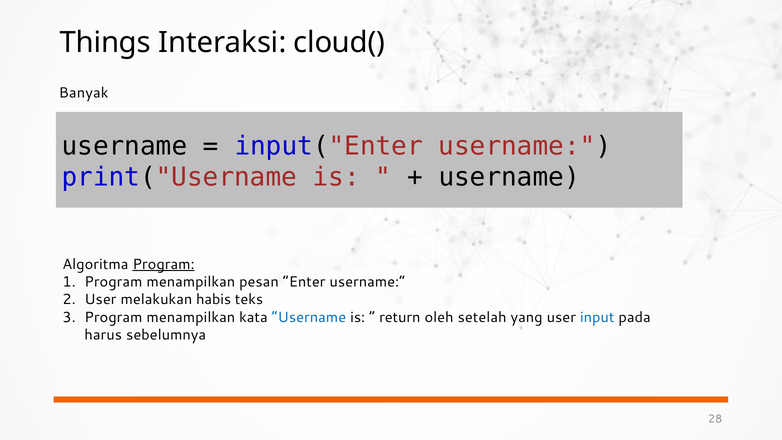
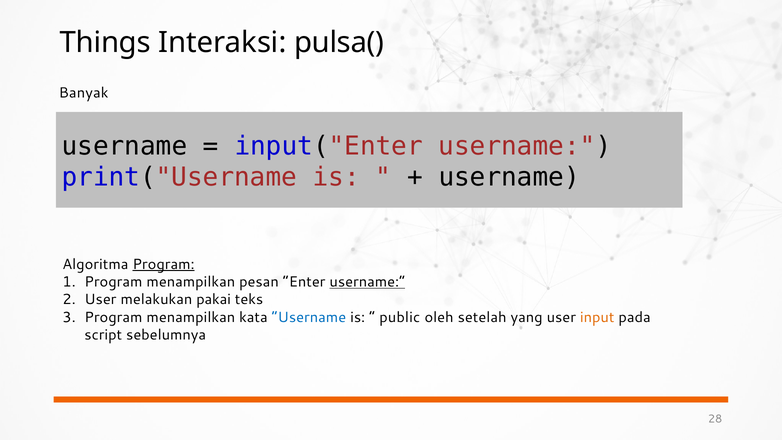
cloud(: cloud( -> pulsa( (339, 43)
username underline: none -> present (367, 282)
habis: habis -> pakai (214, 299)
return: return -> public (400, 317)
input colour: blue -> orange (597, 317)
harus: harus -> script (103, 335)
